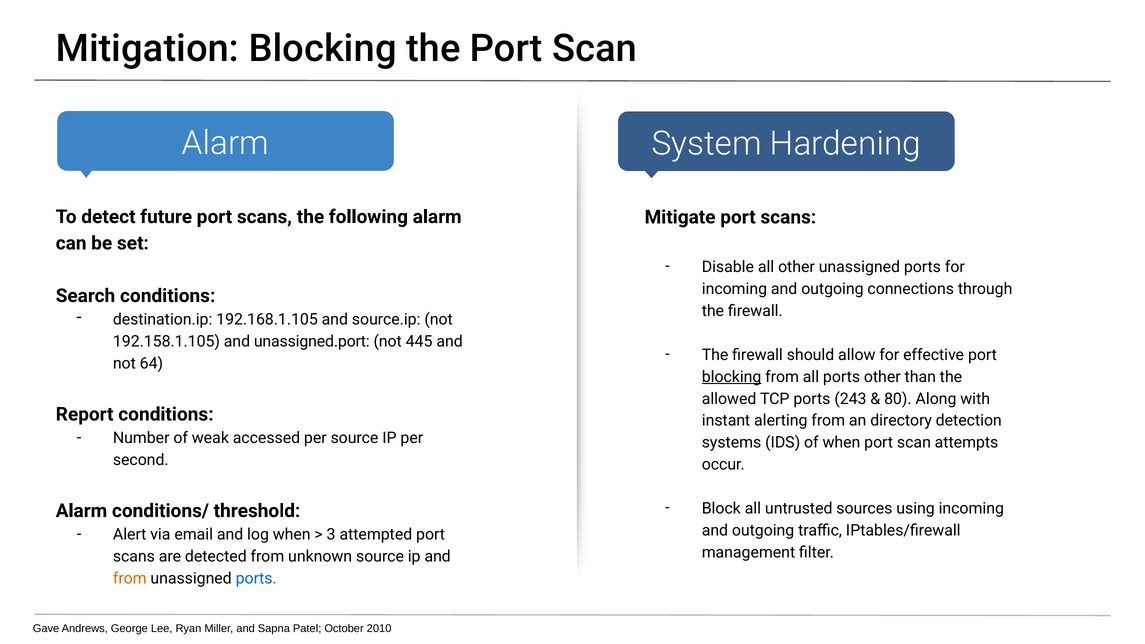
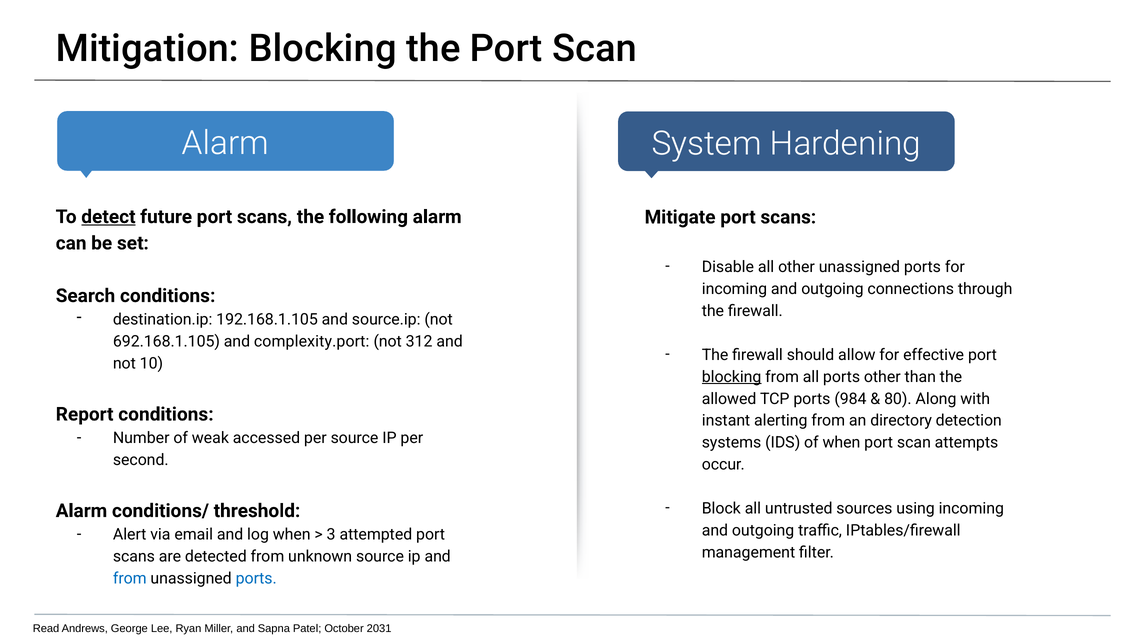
detect underline: none -> present (108, 217)
192.158.1.105: 192.158.1.105 -> 692.168.1.105 (166, 341)
unassigned.port: unassigned.port -> complexity.port (312, 341)
445: 445 -> 312 (419, 341)
64: 64 -> 10 (151, 363)
243: 243 -> 984 (850, 399)
from colour: orange -> blue (130, 578)
Gave: Gave -> Read (46, 629)
2010: 2010 -> 2031 (379, 629)
